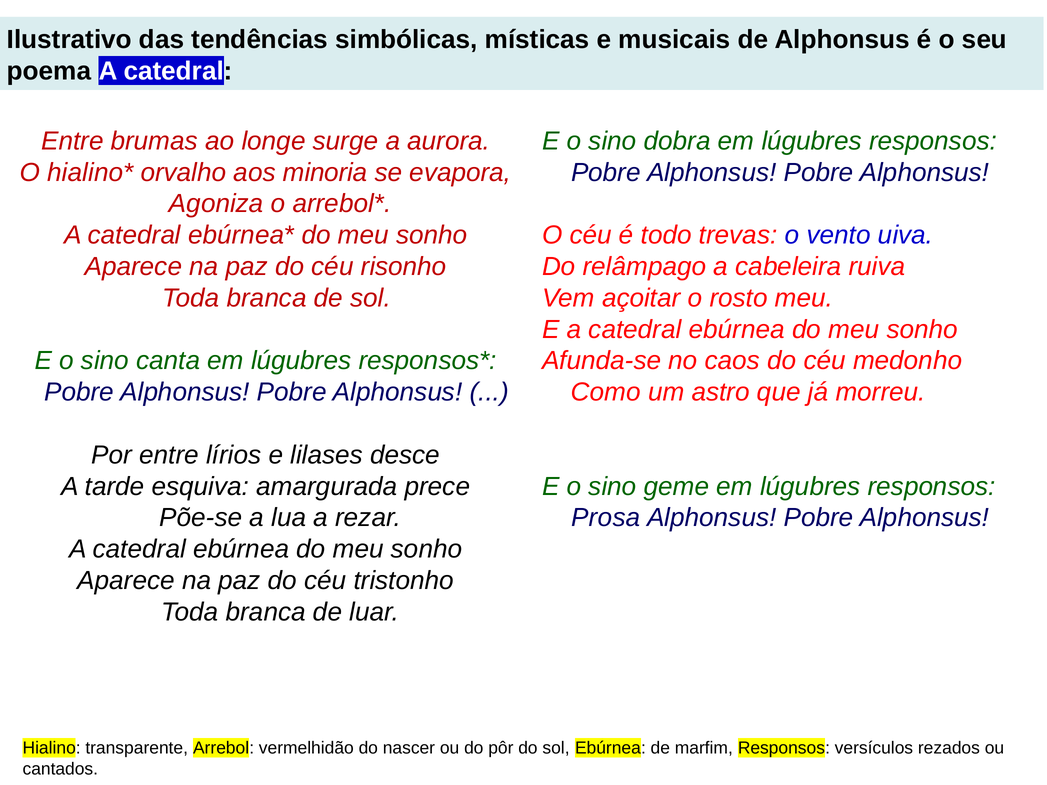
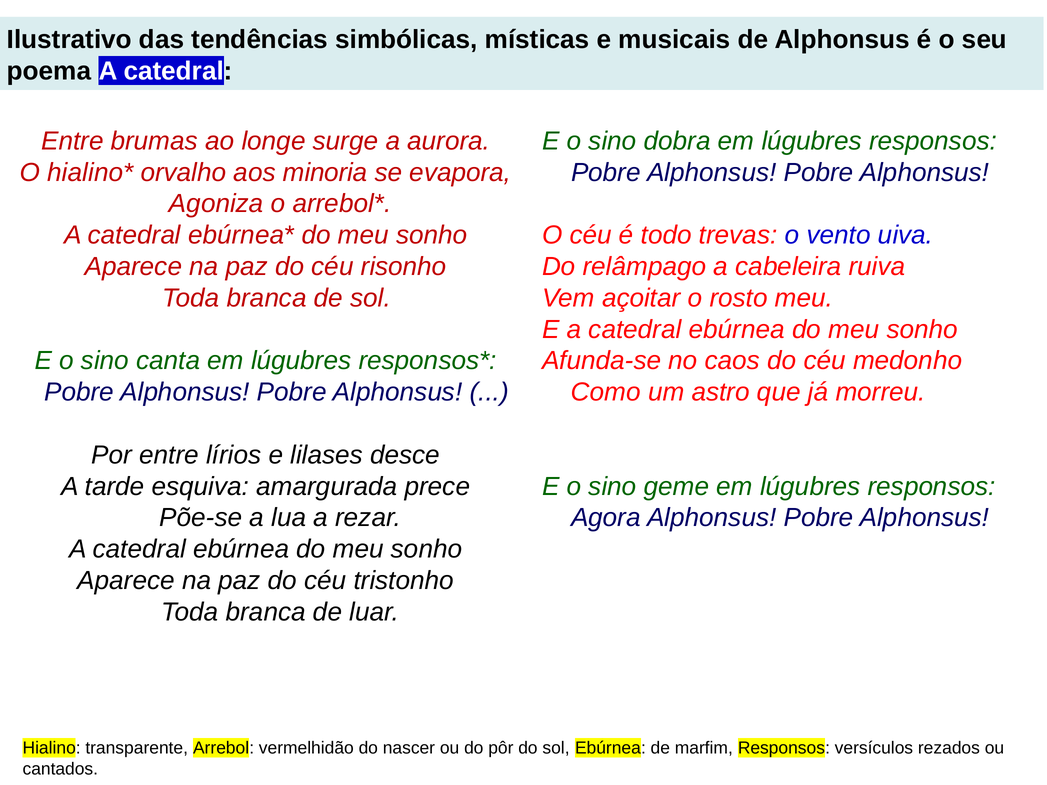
Prosa: Prosa -> Agora (606, 518)
